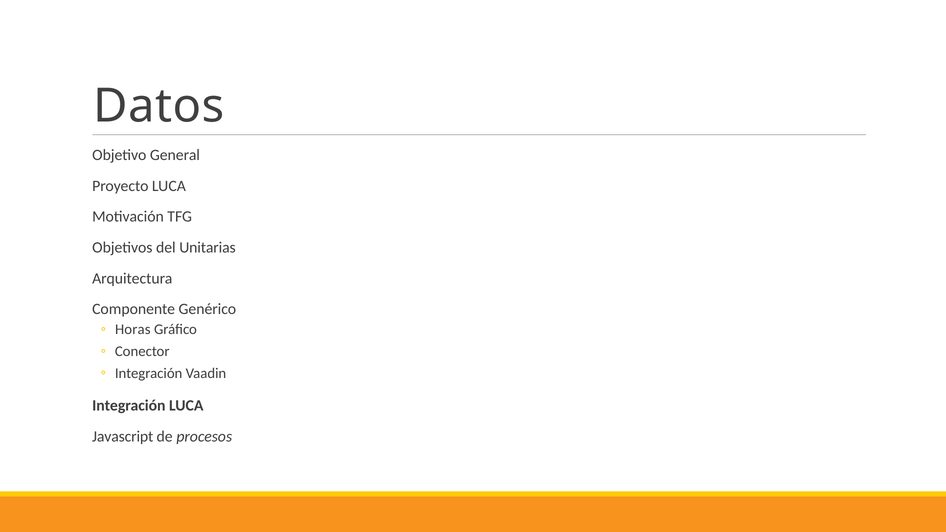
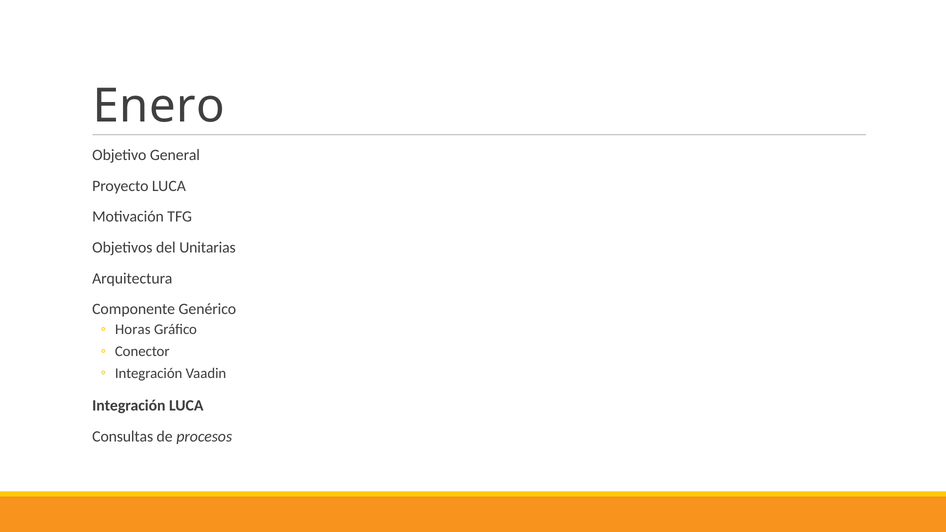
Datos: Datos -> Enero (159, 106)
Javascript: Javascript -> Consultas (123, 437)
